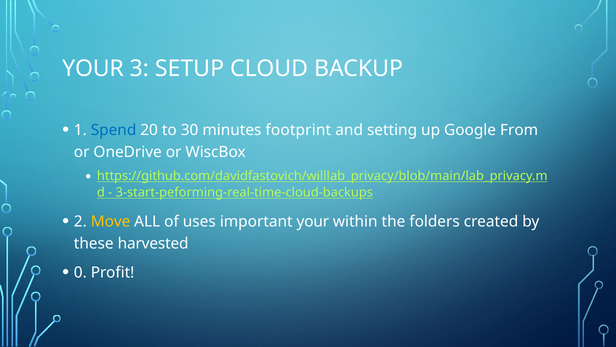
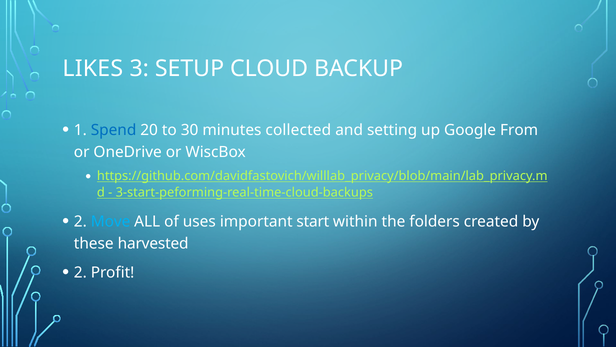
YOUR: YOUR -> LIKES (93, 68)
footprint: footprint -> collected (298, 130)
Move colour: yellow -> light blue (111, 221)
important your: your -> start (313, 221)
0: 0 -> 2 (80, 272)
